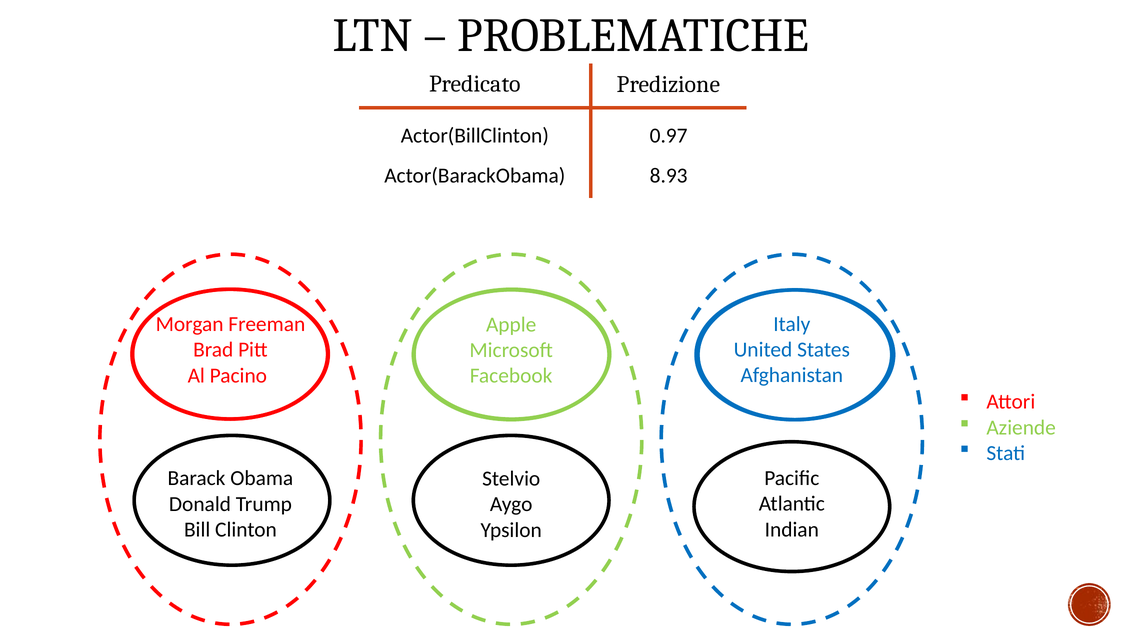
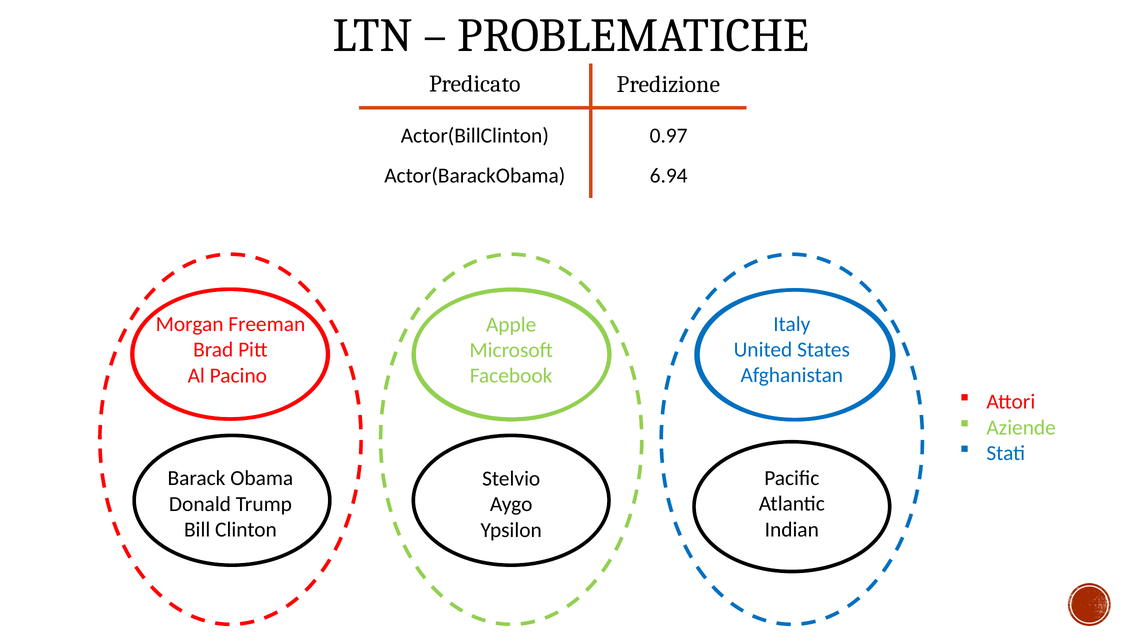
8.93: 8.93 -> 6.94 (669, 176)
